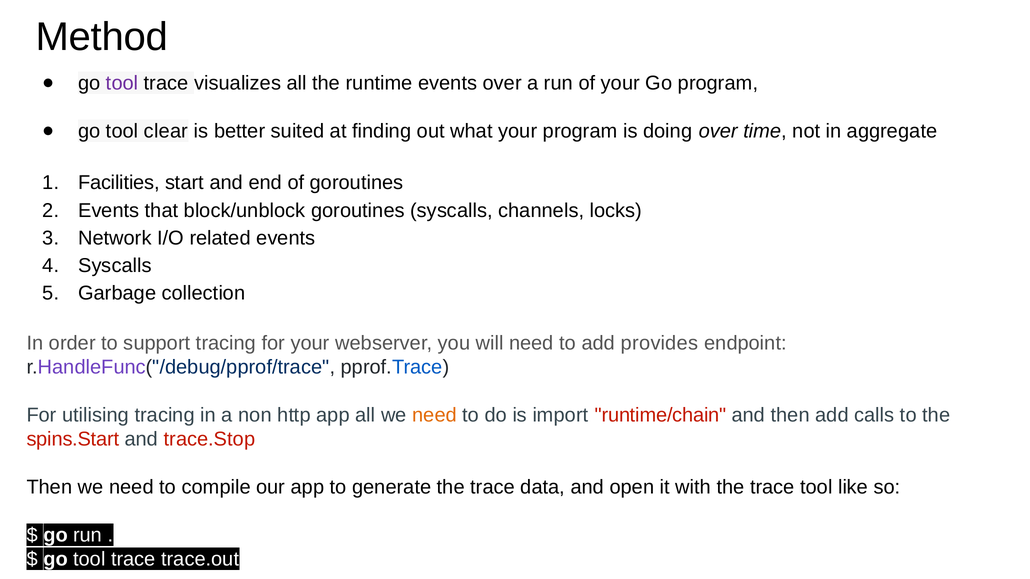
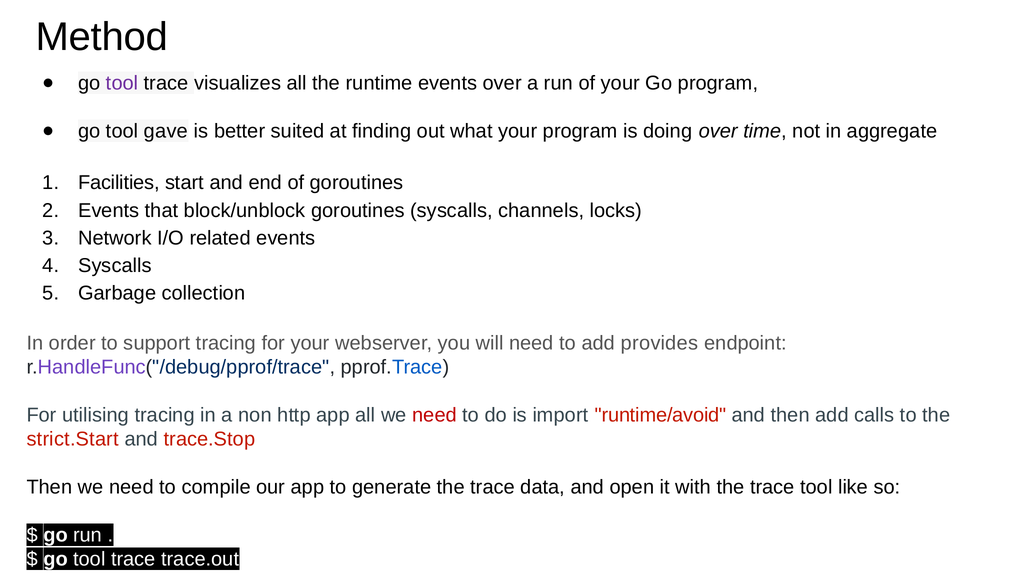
clear: clear -> gave (166, 131)
need colour: orange -> red (435, 415)
runtime/chain: runtime/chain -> runtime/avoid (661, 415)
spins.Start: spins.Start -> strict.Start (73, 439)
